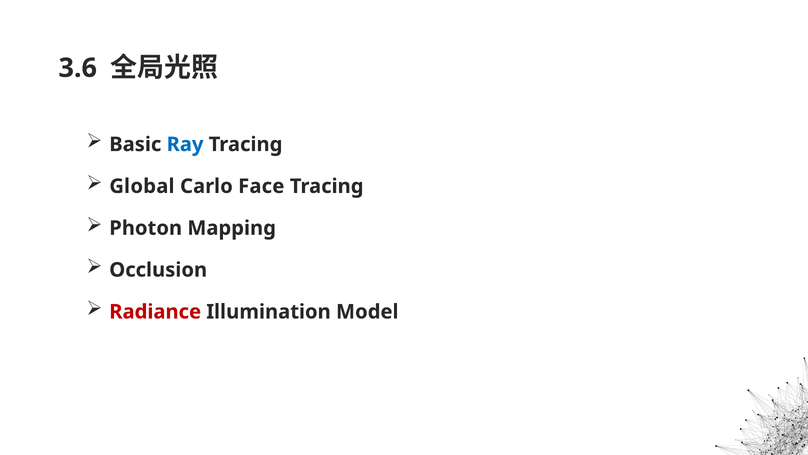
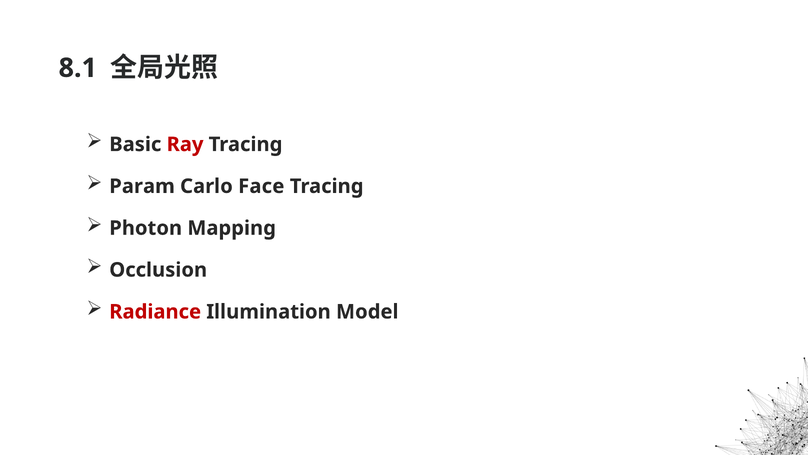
3.6: 3.6 -> 8.1 (78, 68)
Ray colour: blue -> red (185, 144)
Global: Global -> Param (142, 186)
